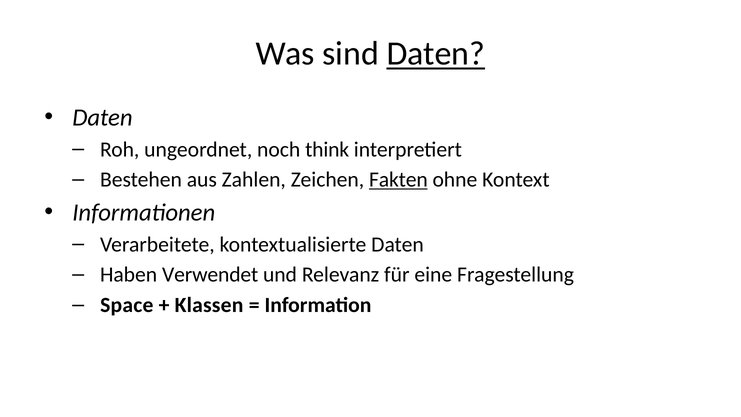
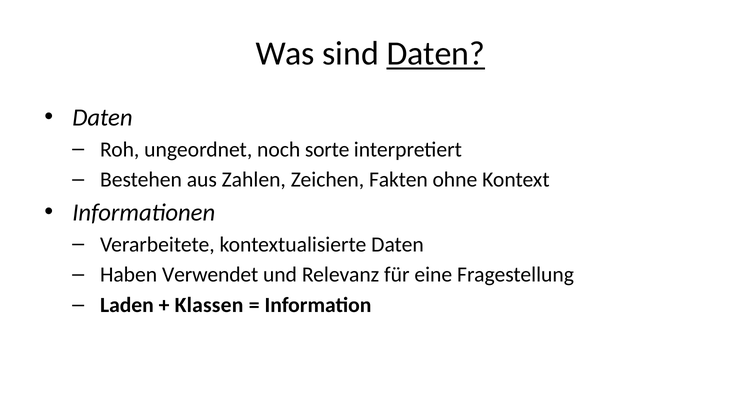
think: think -> sorte (327, 149)
Fakten underline: present -> none (398, 180)
Space: Space -> Laden (127, 305)
